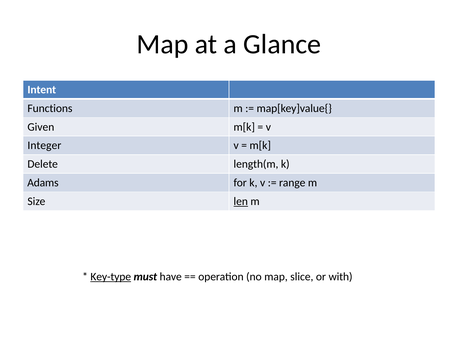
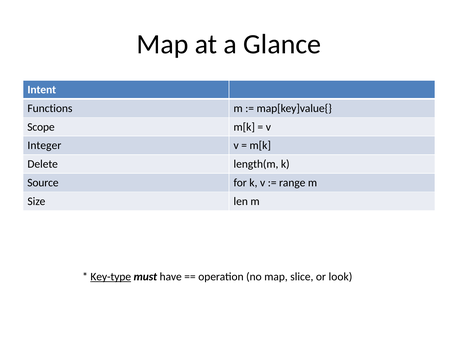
Given: Given -> Scope (41, 127)
Adams: Adams -> Source (43, 182)
len underline: present -> none (241, 201)
with: with -> look (340, 276)
